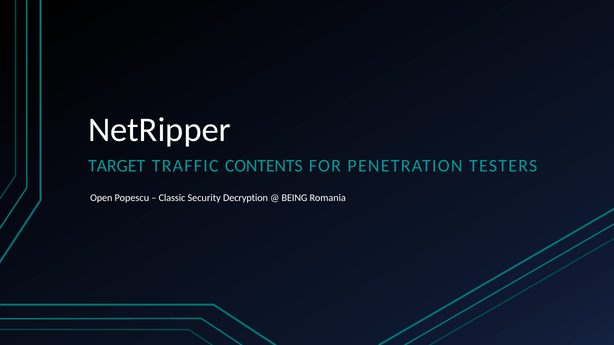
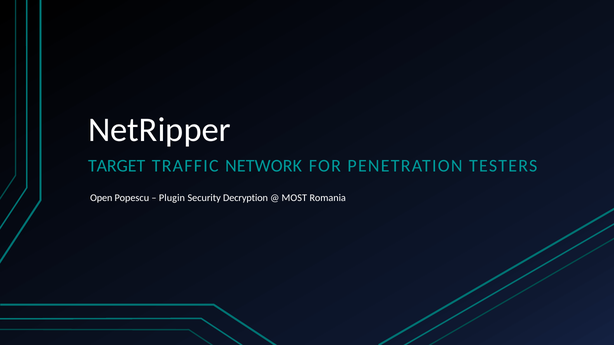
CONTENTS: CONTENTS -> NETWORK (264, 166)
Classic: Classic -> Plugin (172, 198)
BEING: BEING -> MOST (294, 198)
